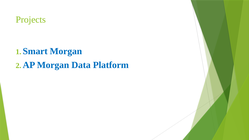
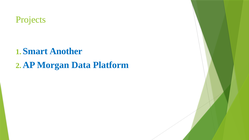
Smart Morgan: Morgan -> Another (66, 51)
